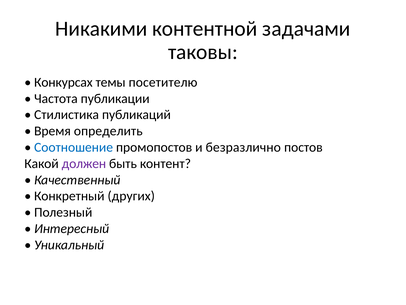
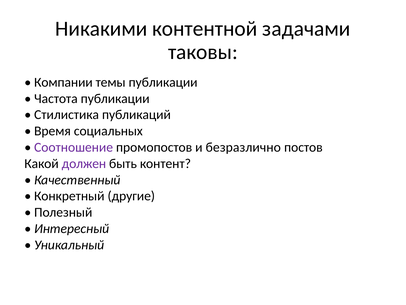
Конкурсах: Конкурсах -> Компании (63, 82)
темы посетителю: посетителю -> публикации (163, 82)
определить: определить -> социальных (108, 131)
Соотношение colour: blue -> purple (74, 147)
других: других -> другие (131, 196)
